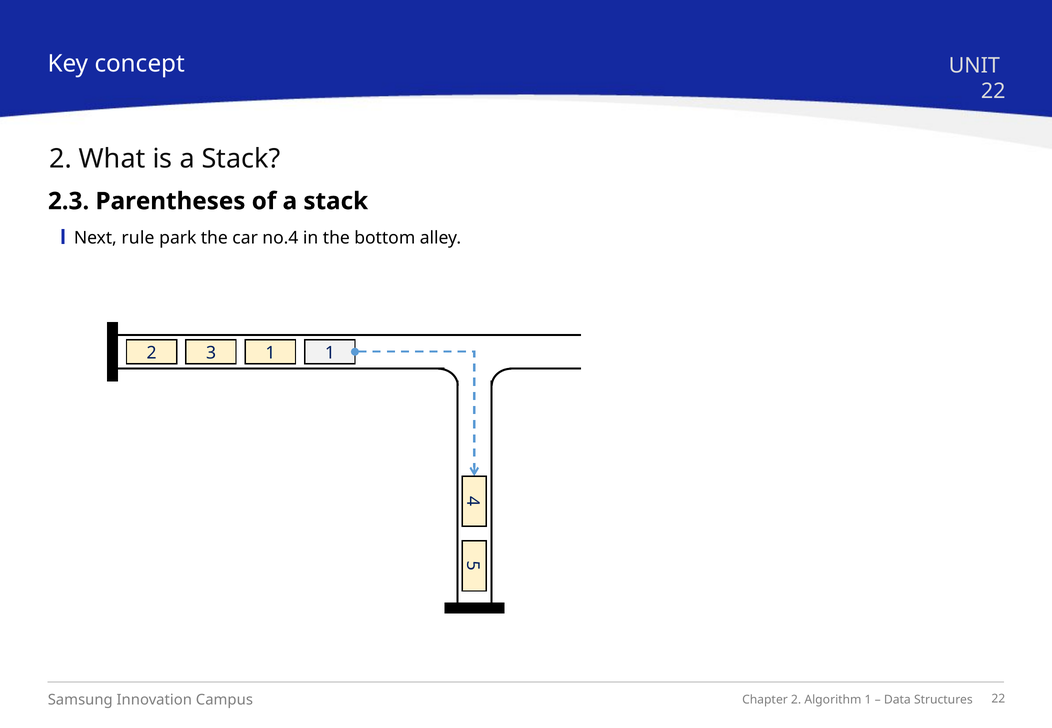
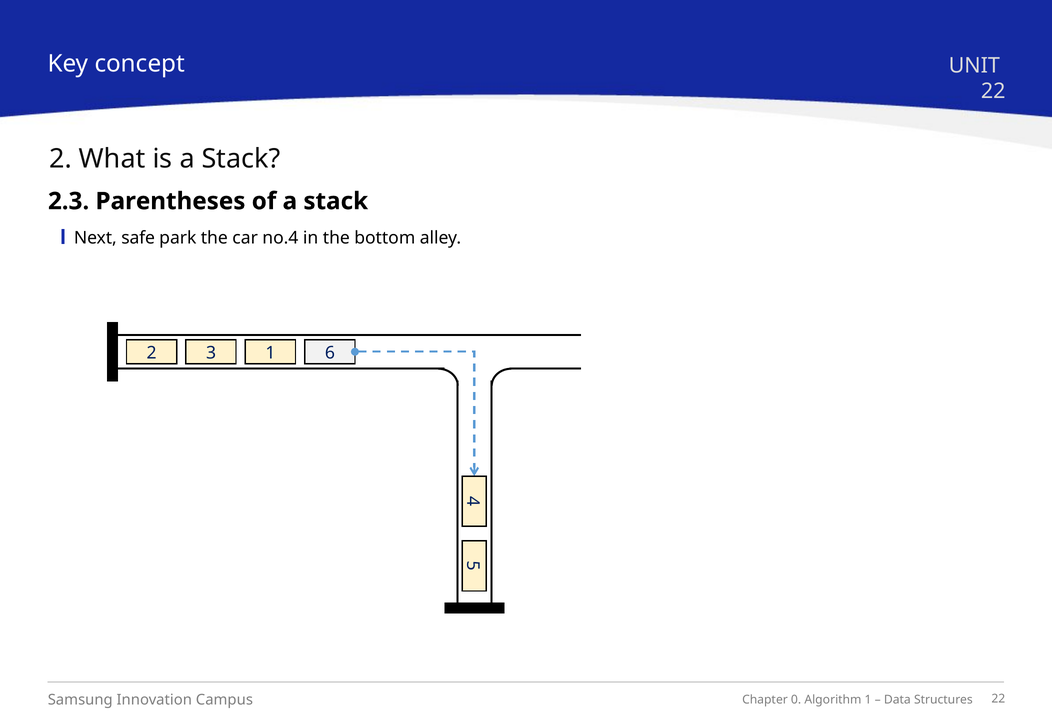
rule: rule -> safe (138, 238)
1 1: 1 -> 6 (330, 353)
2: 2 -> 0 (796, 700)
